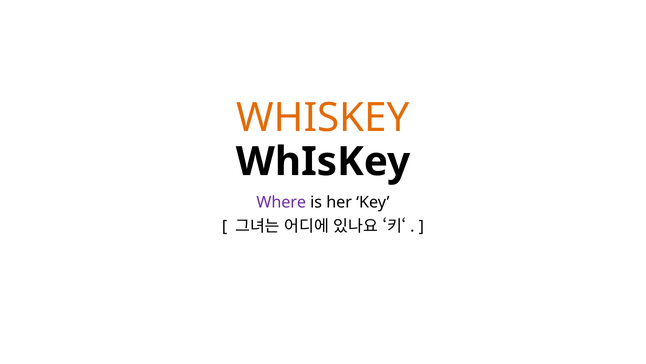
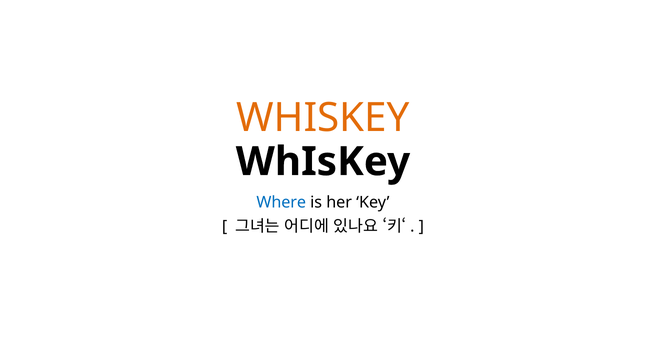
Where colour: purple -> blue (281, 202)
